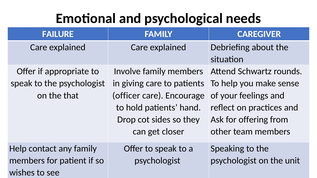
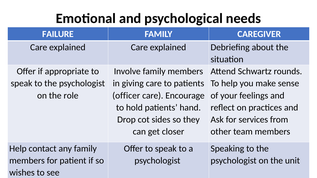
that: that -> role (71, 96)
offering: offering -> services (253, 120)
